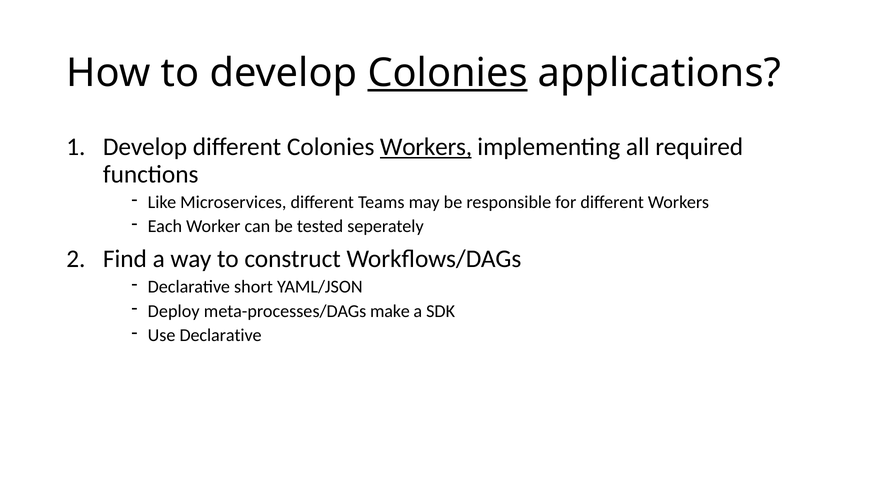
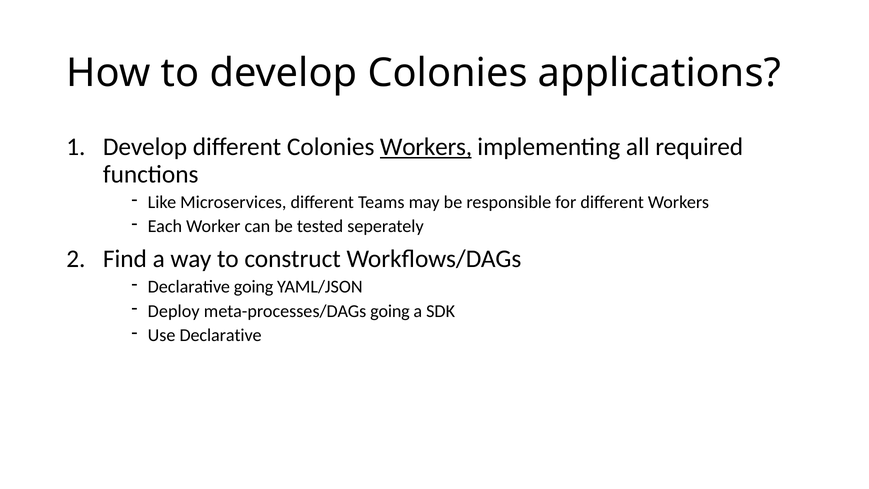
Colonies underline: present -> none (448, 73)
Declarative short: short -> going (254, 287)
meta-processes/DAGs make: make -> going (390, 311)
